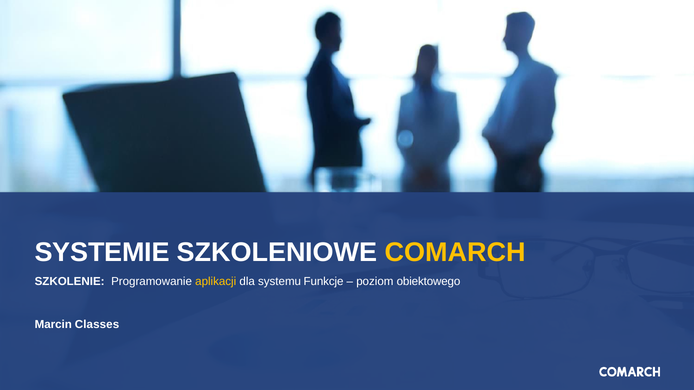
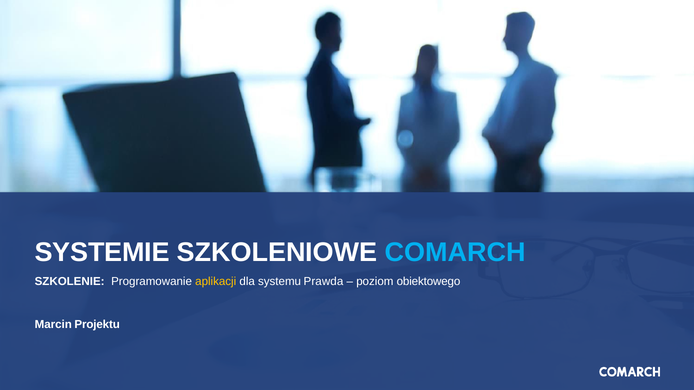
COMARCH colour: yellow -> light blue (455, 253)
Funkcje: Funkcje -> Prawda (323, 282)
Classes: Classes -> Projektu (97, 325)
